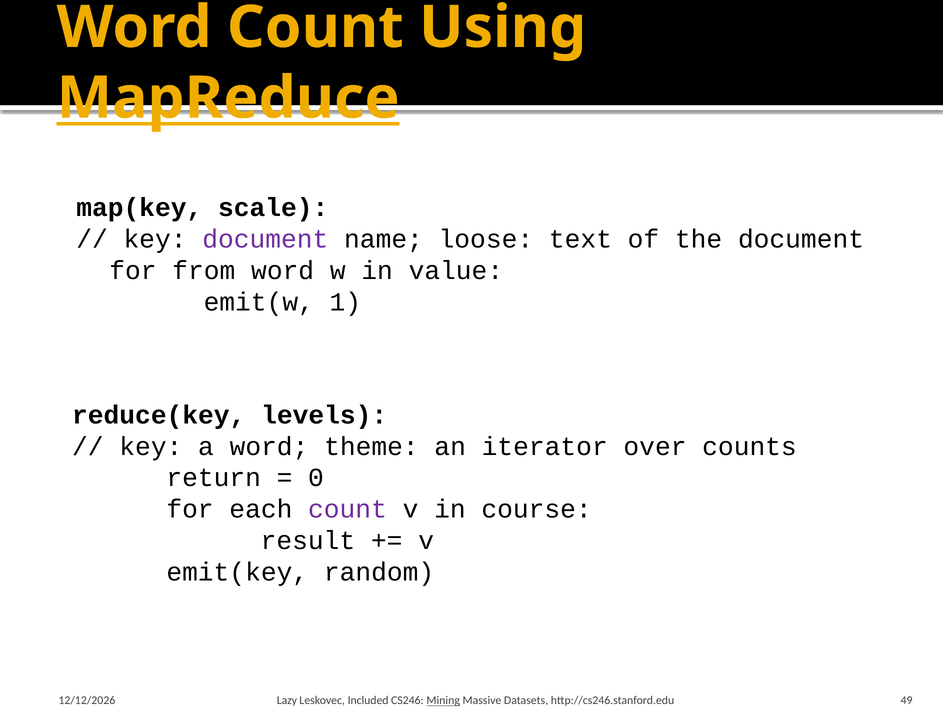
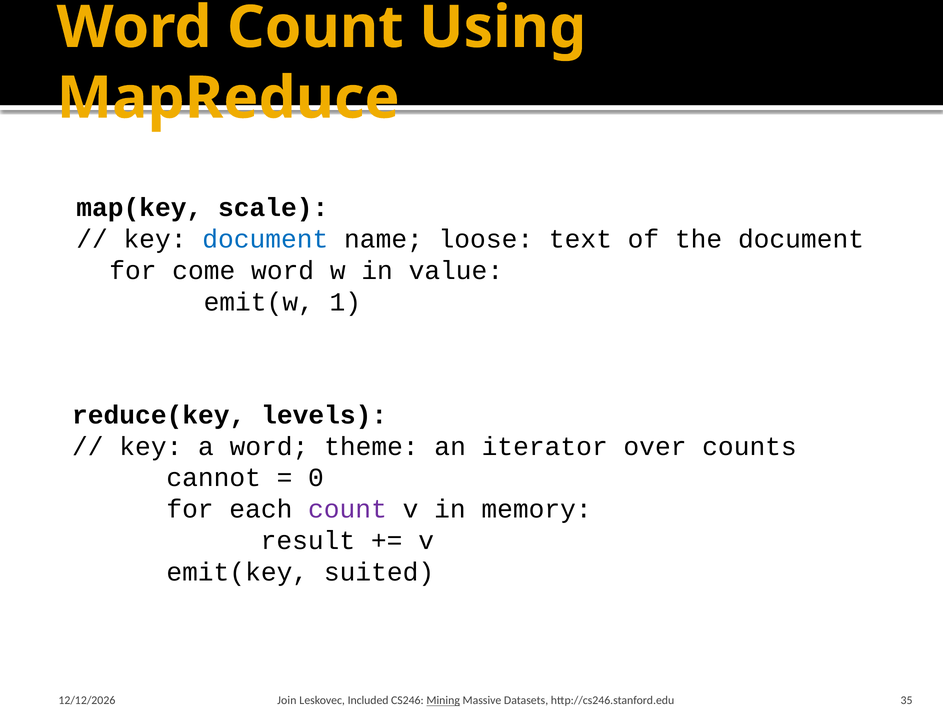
MapReduce underline: present -> none (228, 98)
document colour: purple -> blue (265, 239)
from: from -> come (204, 271)
return: return -> cannot (214, 478)
course: course -> memory (537, 509)
random: random -> suited (379, 572)
Lazy: Lazy -> Join (287, 701)
49: 49 -> 35 (907, 701)
